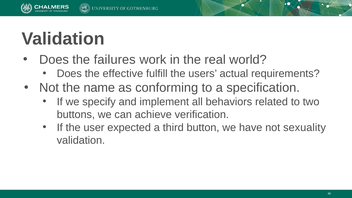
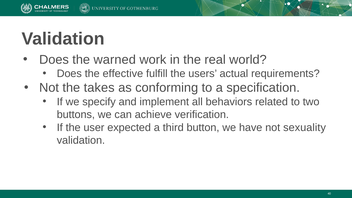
failures: failures -> warned (115, 60)
name: name -> takes (99, 88)
